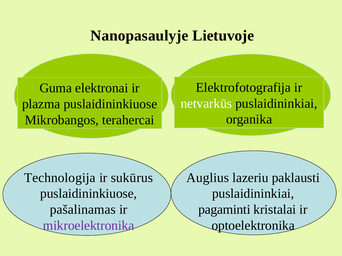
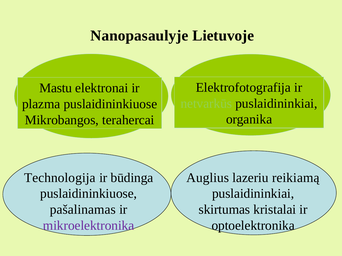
Guma: Guma -> Mastu (56, 88)
netvarkūs colour: white -> light green (206, 104)
sukūrus: sukūrus -> būdinga (132, 178)
paklausti: paklausti -> reikiamą (296, 178)
pagaminti: pagaminti -> skirtumas (224, 210)
